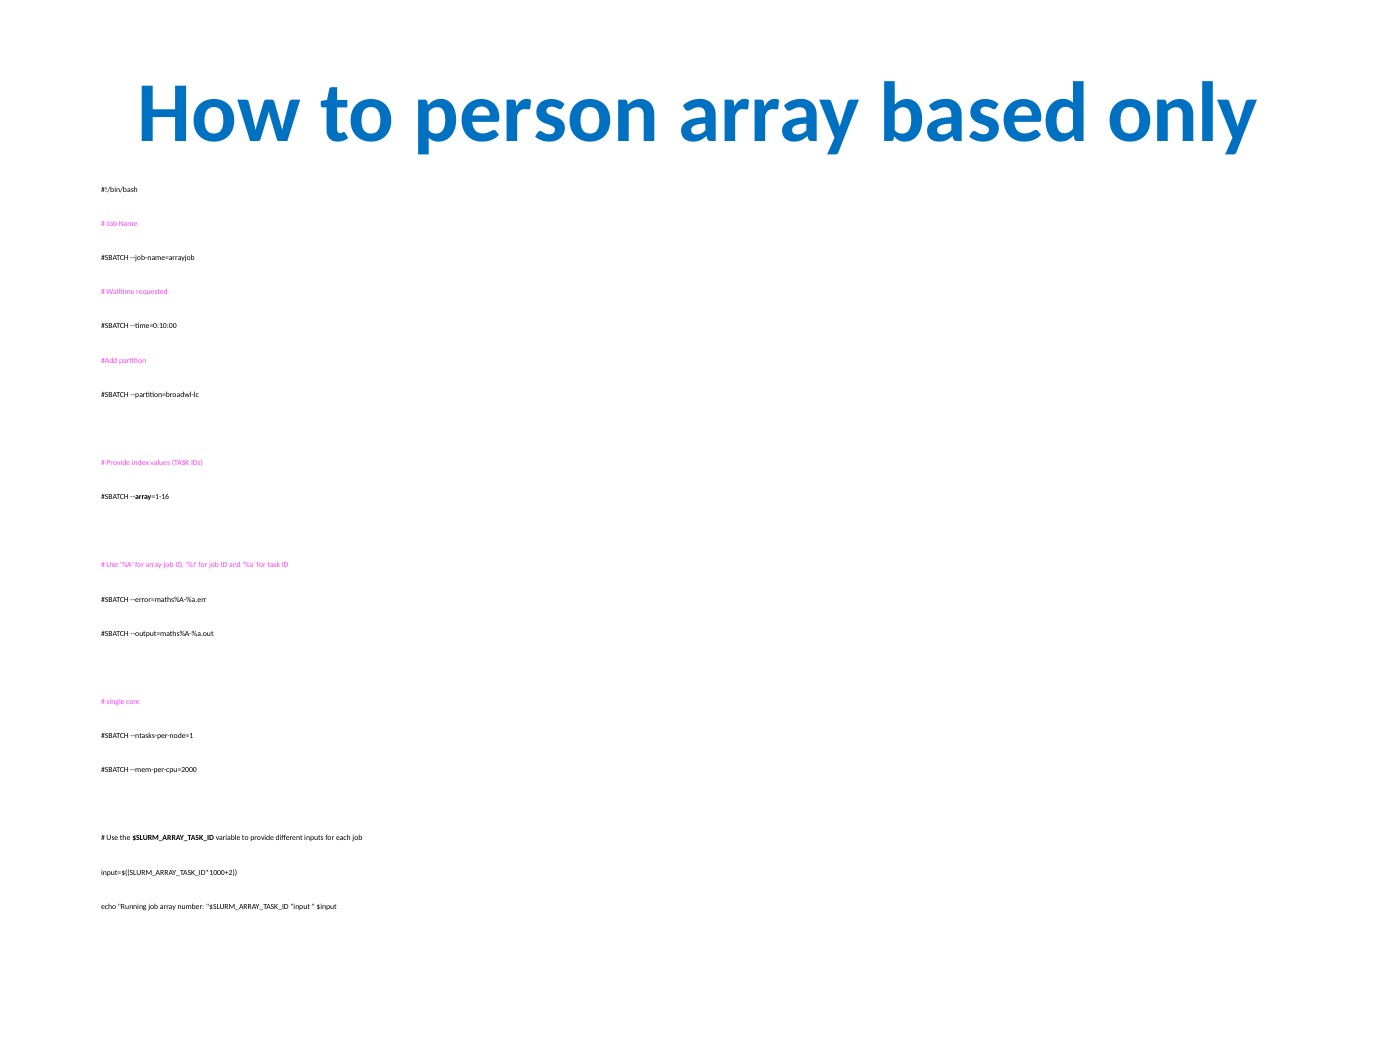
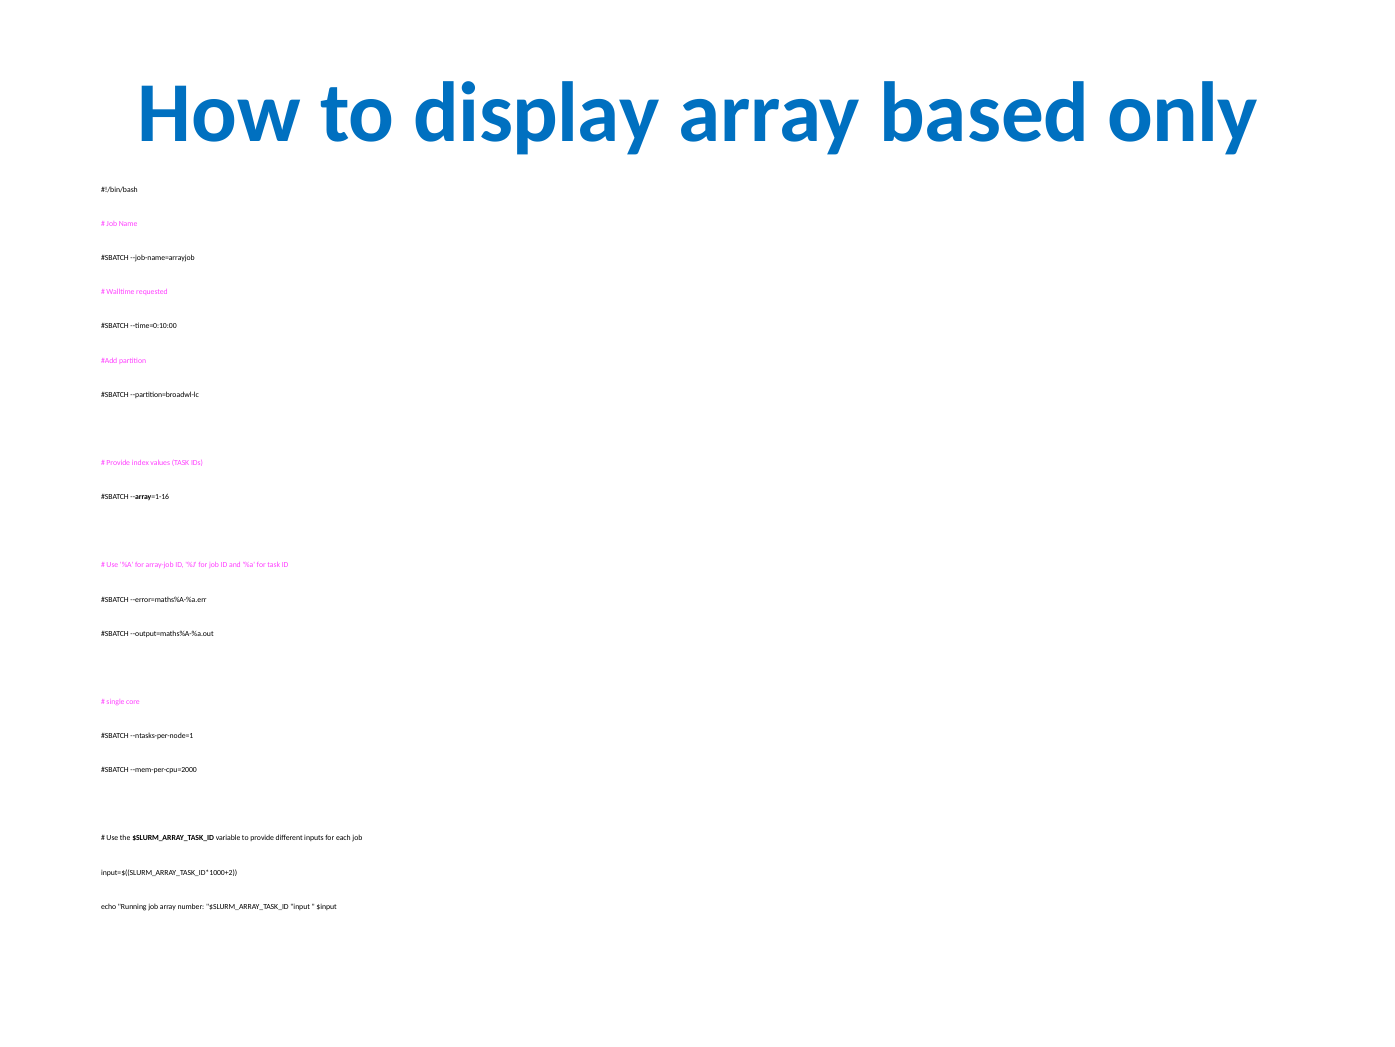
person: person -> display (537, 113)
